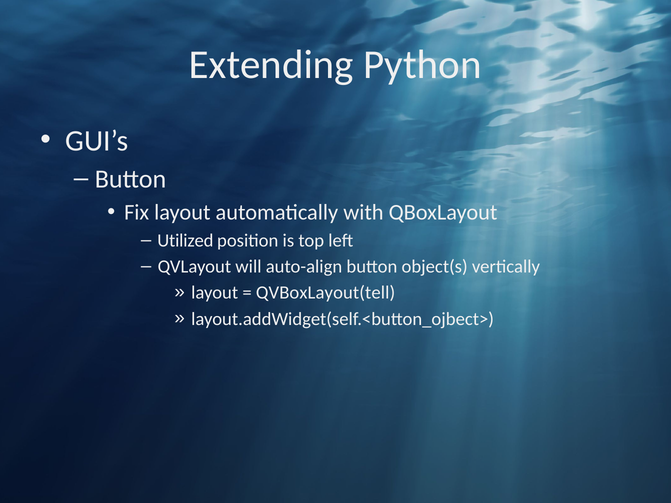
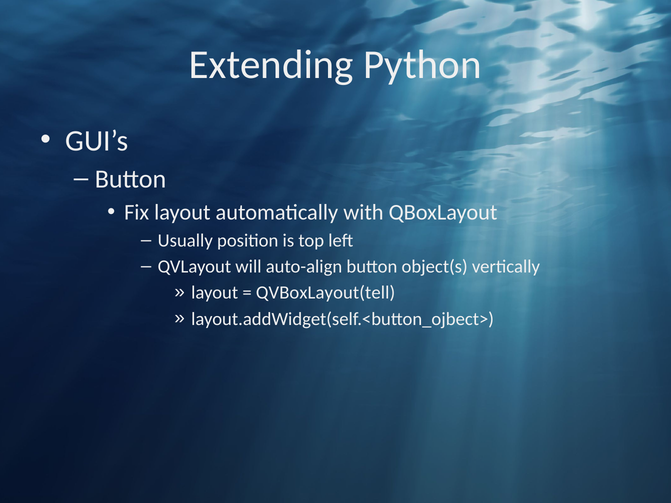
Utilized: Utilized -> Usually (185, 241)
